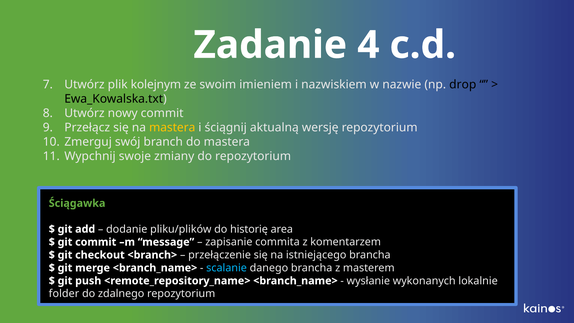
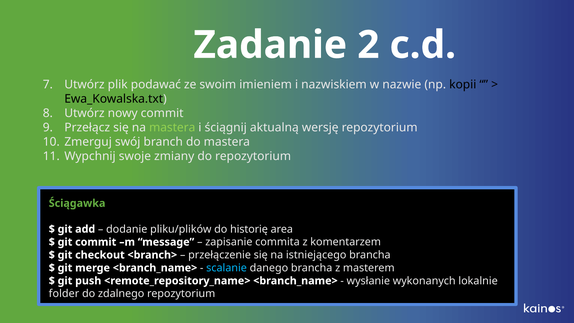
4: 4 -> 2 (368, 45)
kolejnym: kolejnym -> podawać (156, 84)
drop: drop -> kopii (463, 84)
mastera colour: yellow -> light green (172, 127)
